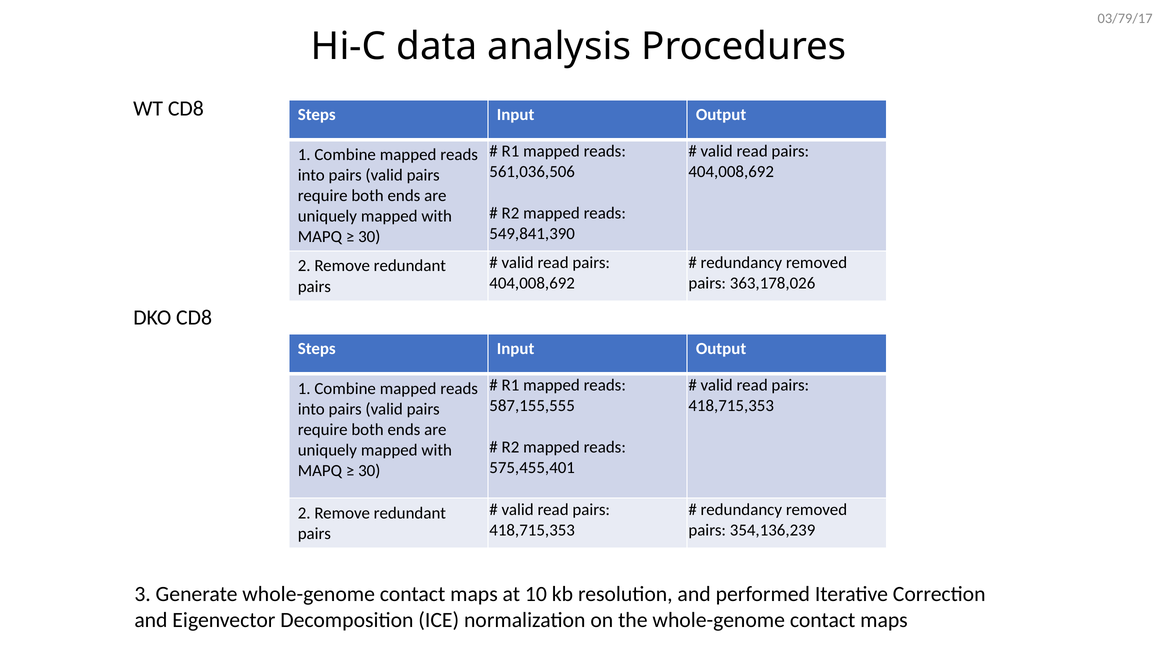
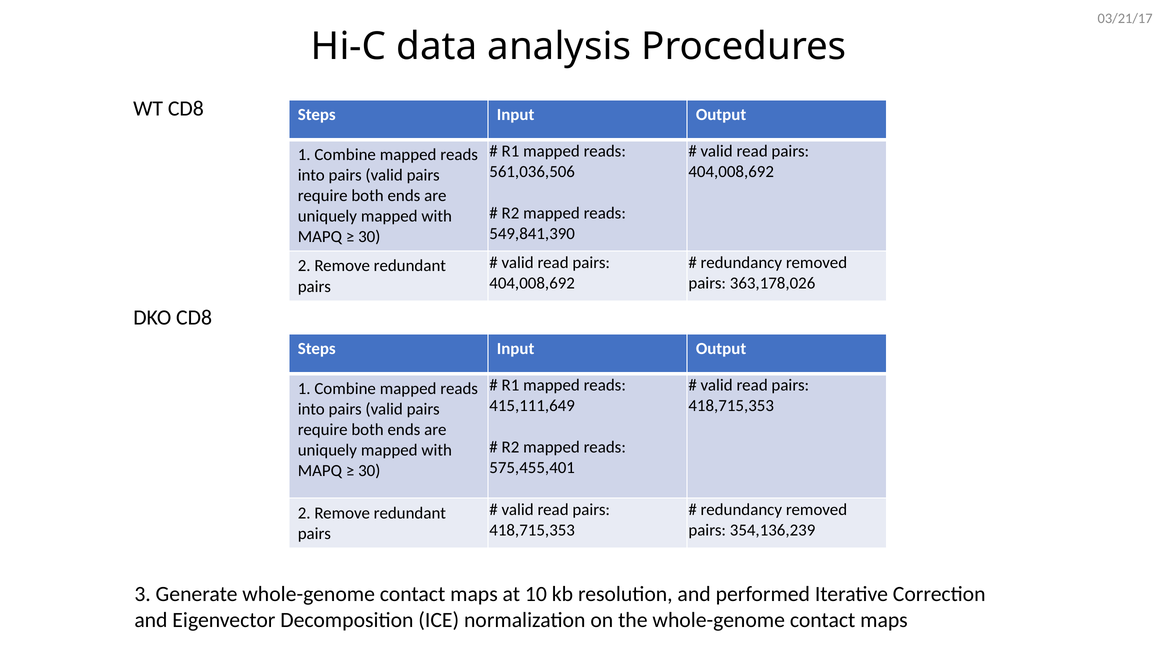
03/79/17: 03/79/17 -> 03/21/17 (1125, 18)
587,155,555: 587,155,555 -> 415,111,649 (532, 406)
